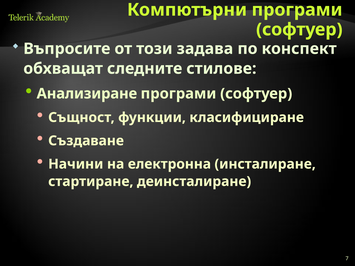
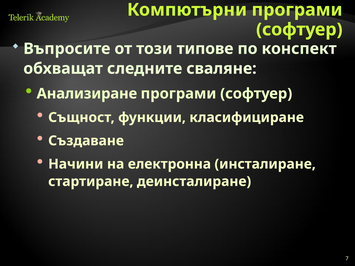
задава: задава -> типове (205, 49)
стилове: стилове -> сваляне (221, 69)
